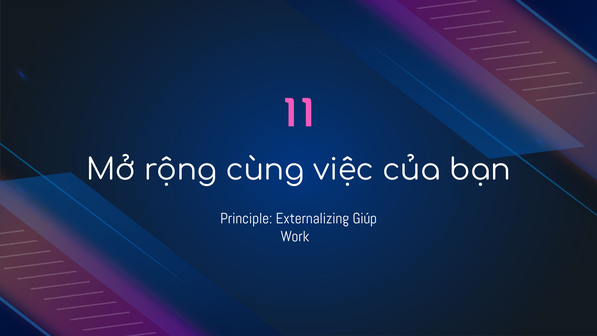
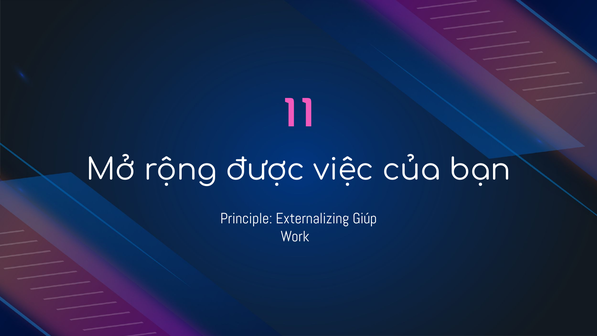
cùng: cùng -> được (265, 170)
